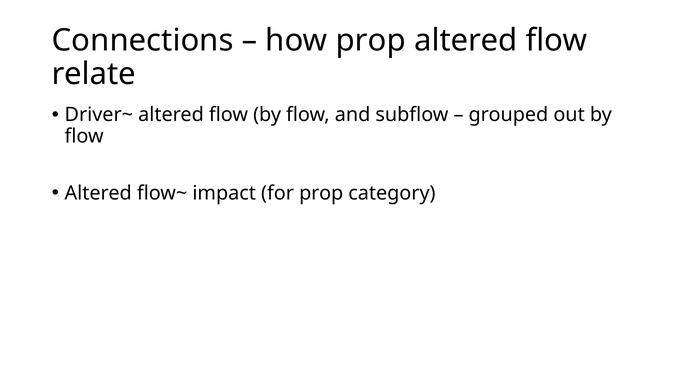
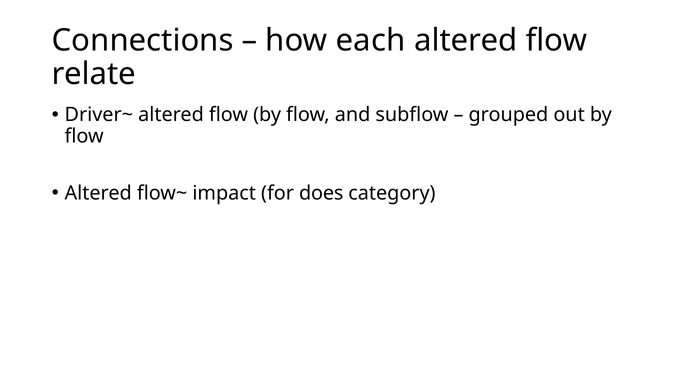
how prop: prop -> each (371, 40)
for prop: prop -> does (321, 193)
